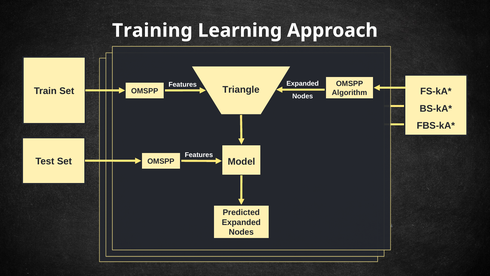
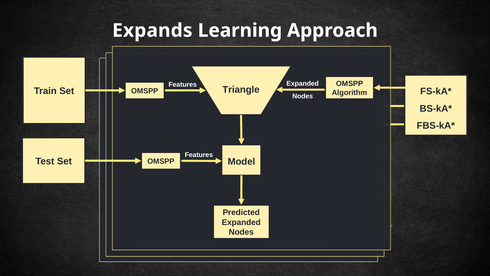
Training: Training -> Expands (152, 30)
